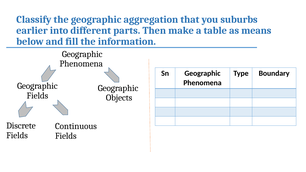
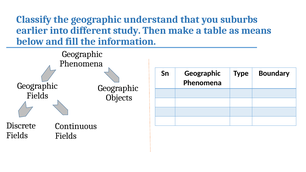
aggregation: aggregation -> understand (151, 19)
parts: parts -> study (127, 30)
